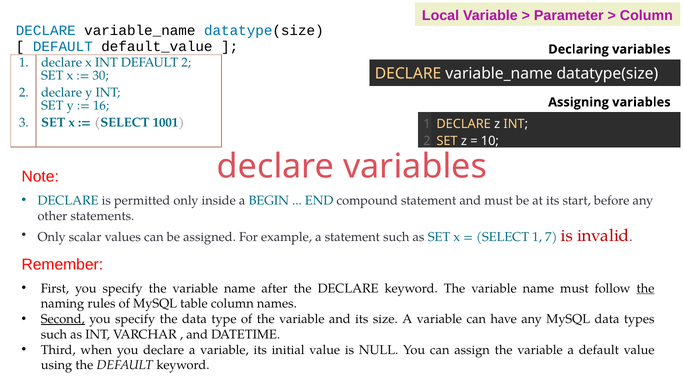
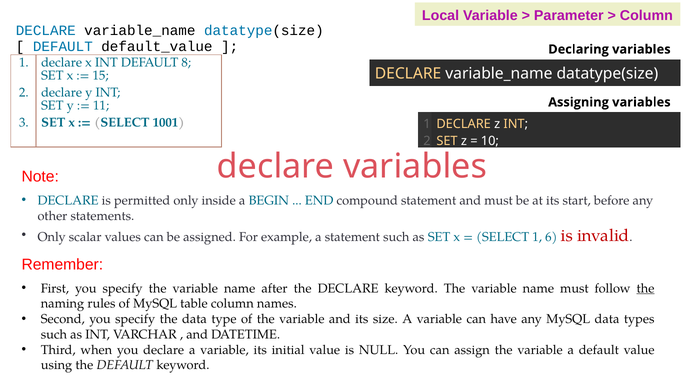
DEFAULT 2: 2 -> 8 (186, 63)
30: 30 -> 15 (101, 75)
16: 16 -> 11 (101, 106)
7: 7 -> 6 (551, 237)
Second underline: present -> none (63, 319)
